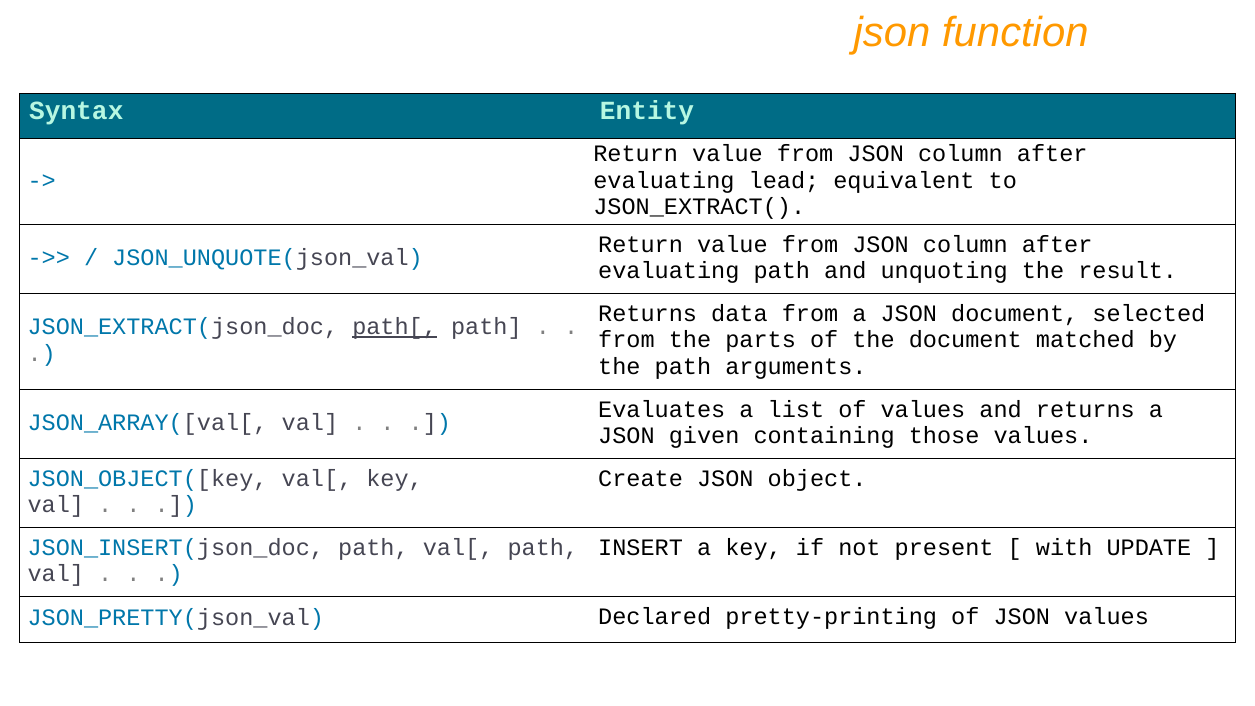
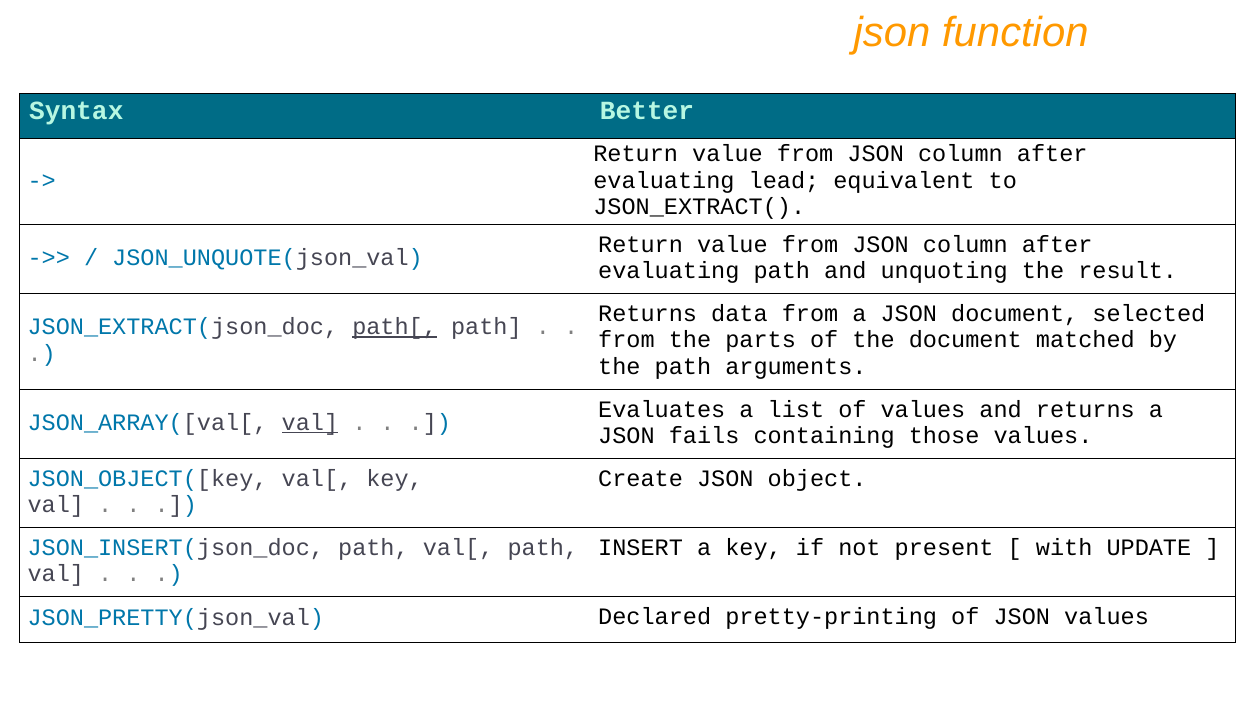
Entity: Entity -> Better (647, 111)
val underline: none -> present (310, 423)
given: given -> fails (704, 436)
